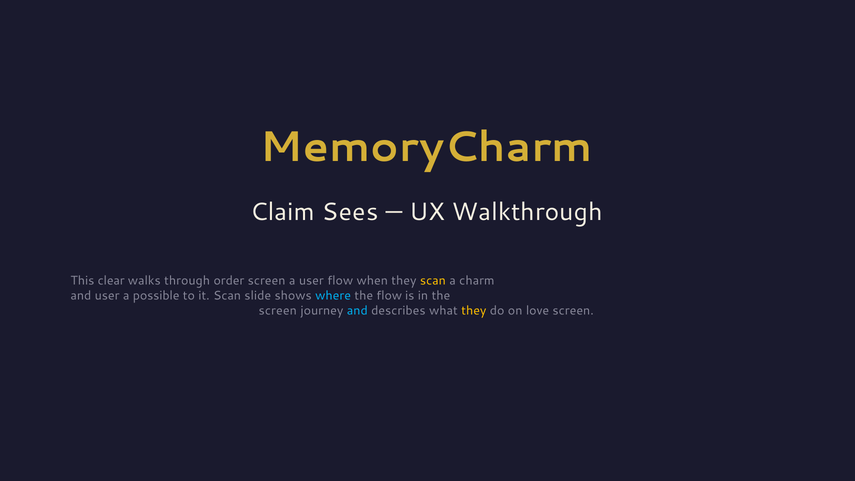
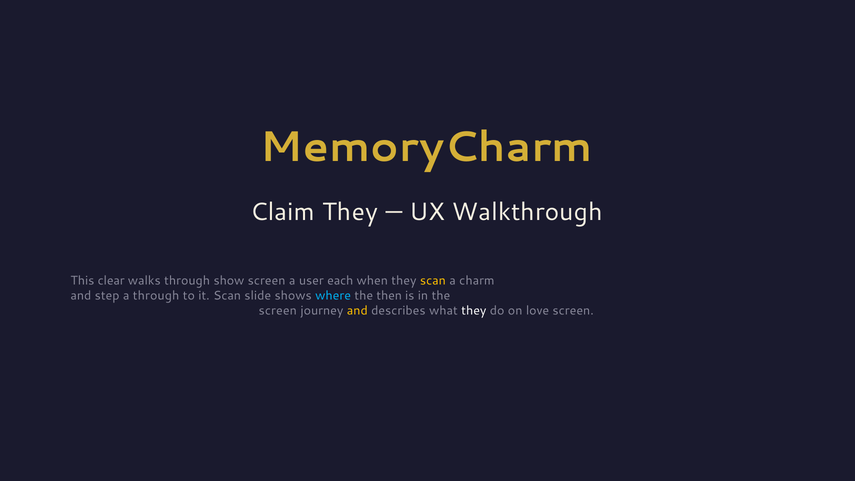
Claim Sees: Sees -> They (350, 212)
order: order -> show (229, 281)
user flow: flow -> each (340, 281)
and user: user -> step (107, 296)
a possible: possible -> through (156, 296)
the flow: flow -> then (389, 296)
and colour: light blue -> yellow (357, 311)
they colour: yellow -> white (474, 311)
